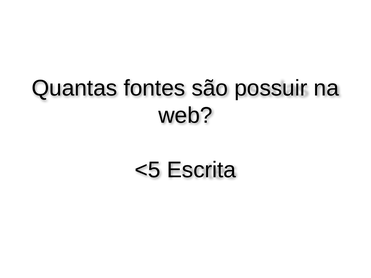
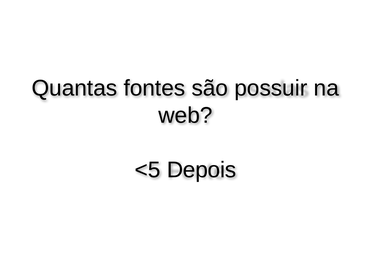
Escrita: Escrita -> Depois (202, 170)
